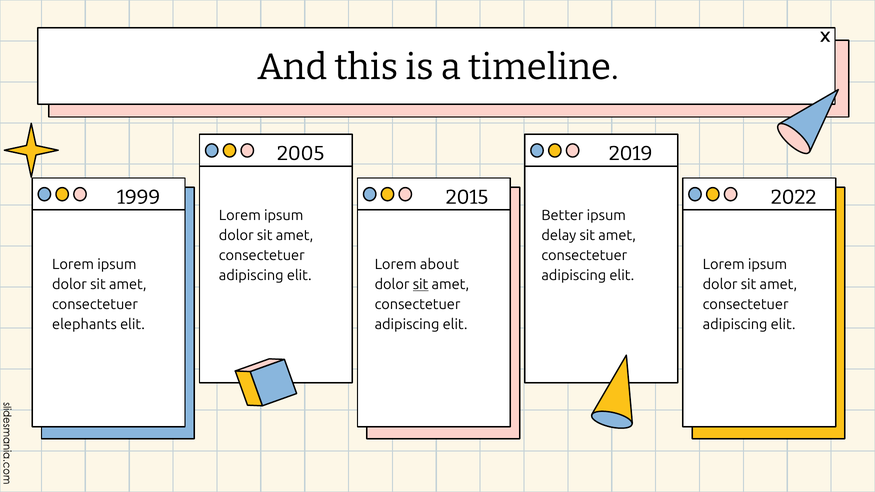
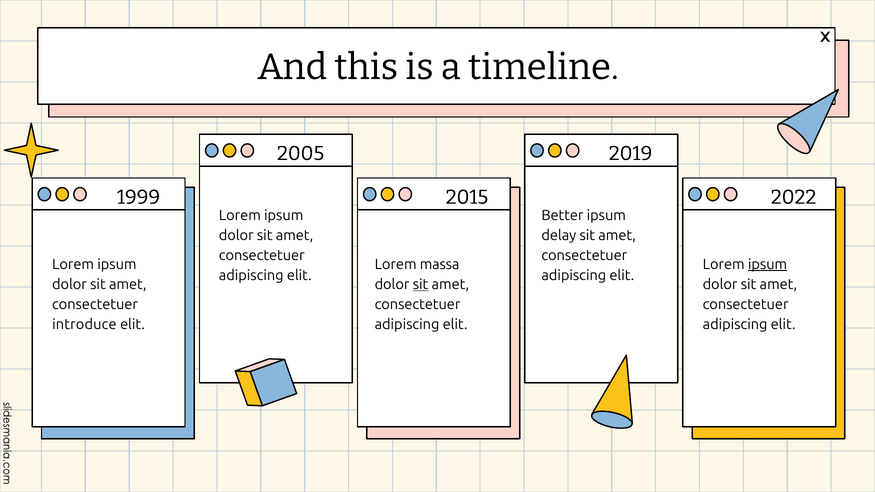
about: about -> massa (440, 265)
ipsum underline: none -> present (768, 265)
elephants: elephants -> introduce (84, 325)
